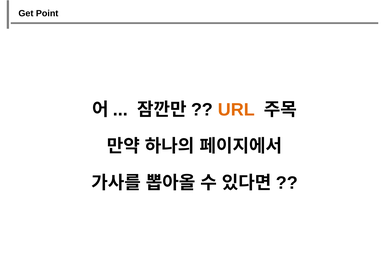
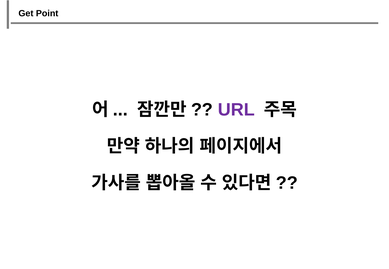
URL colour: orange -> purple (236, 110)
